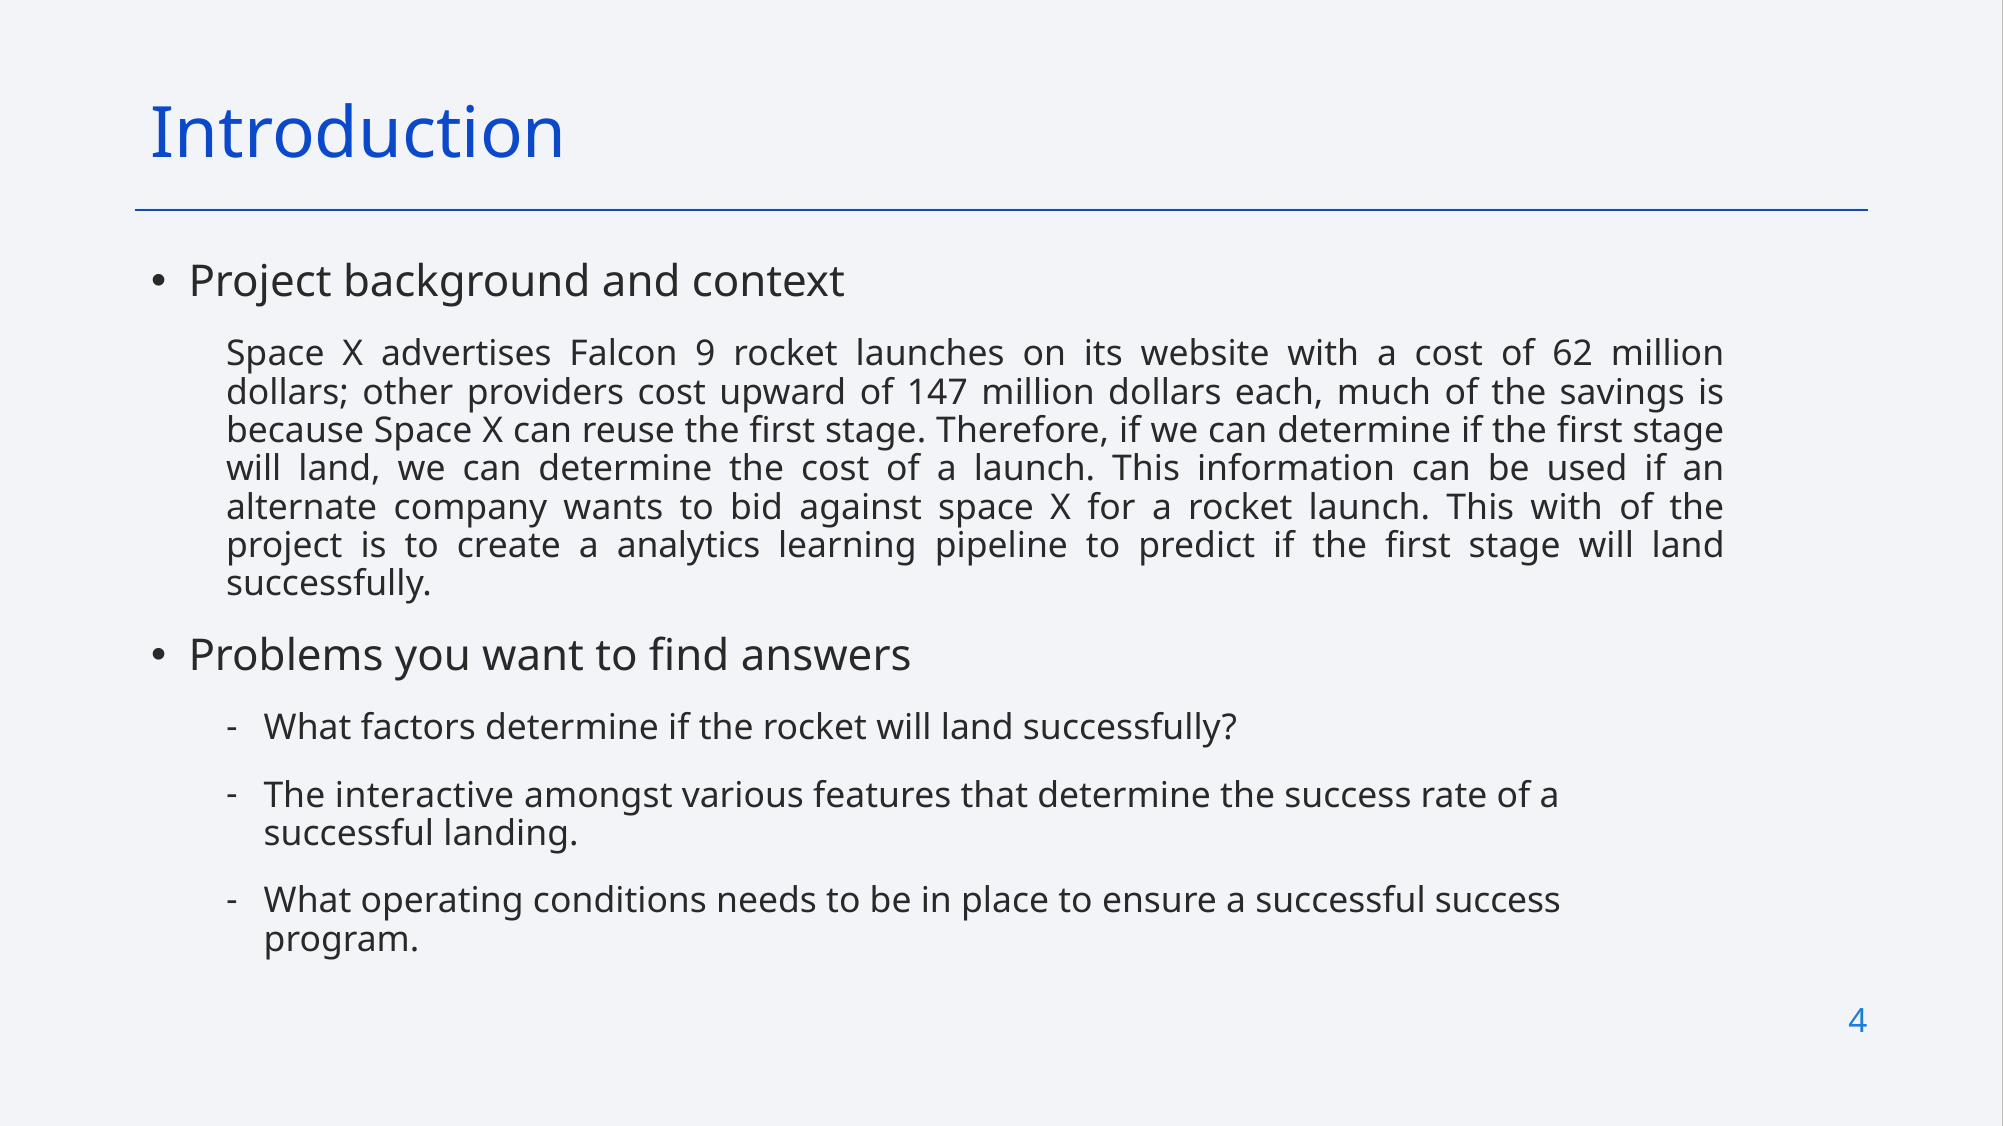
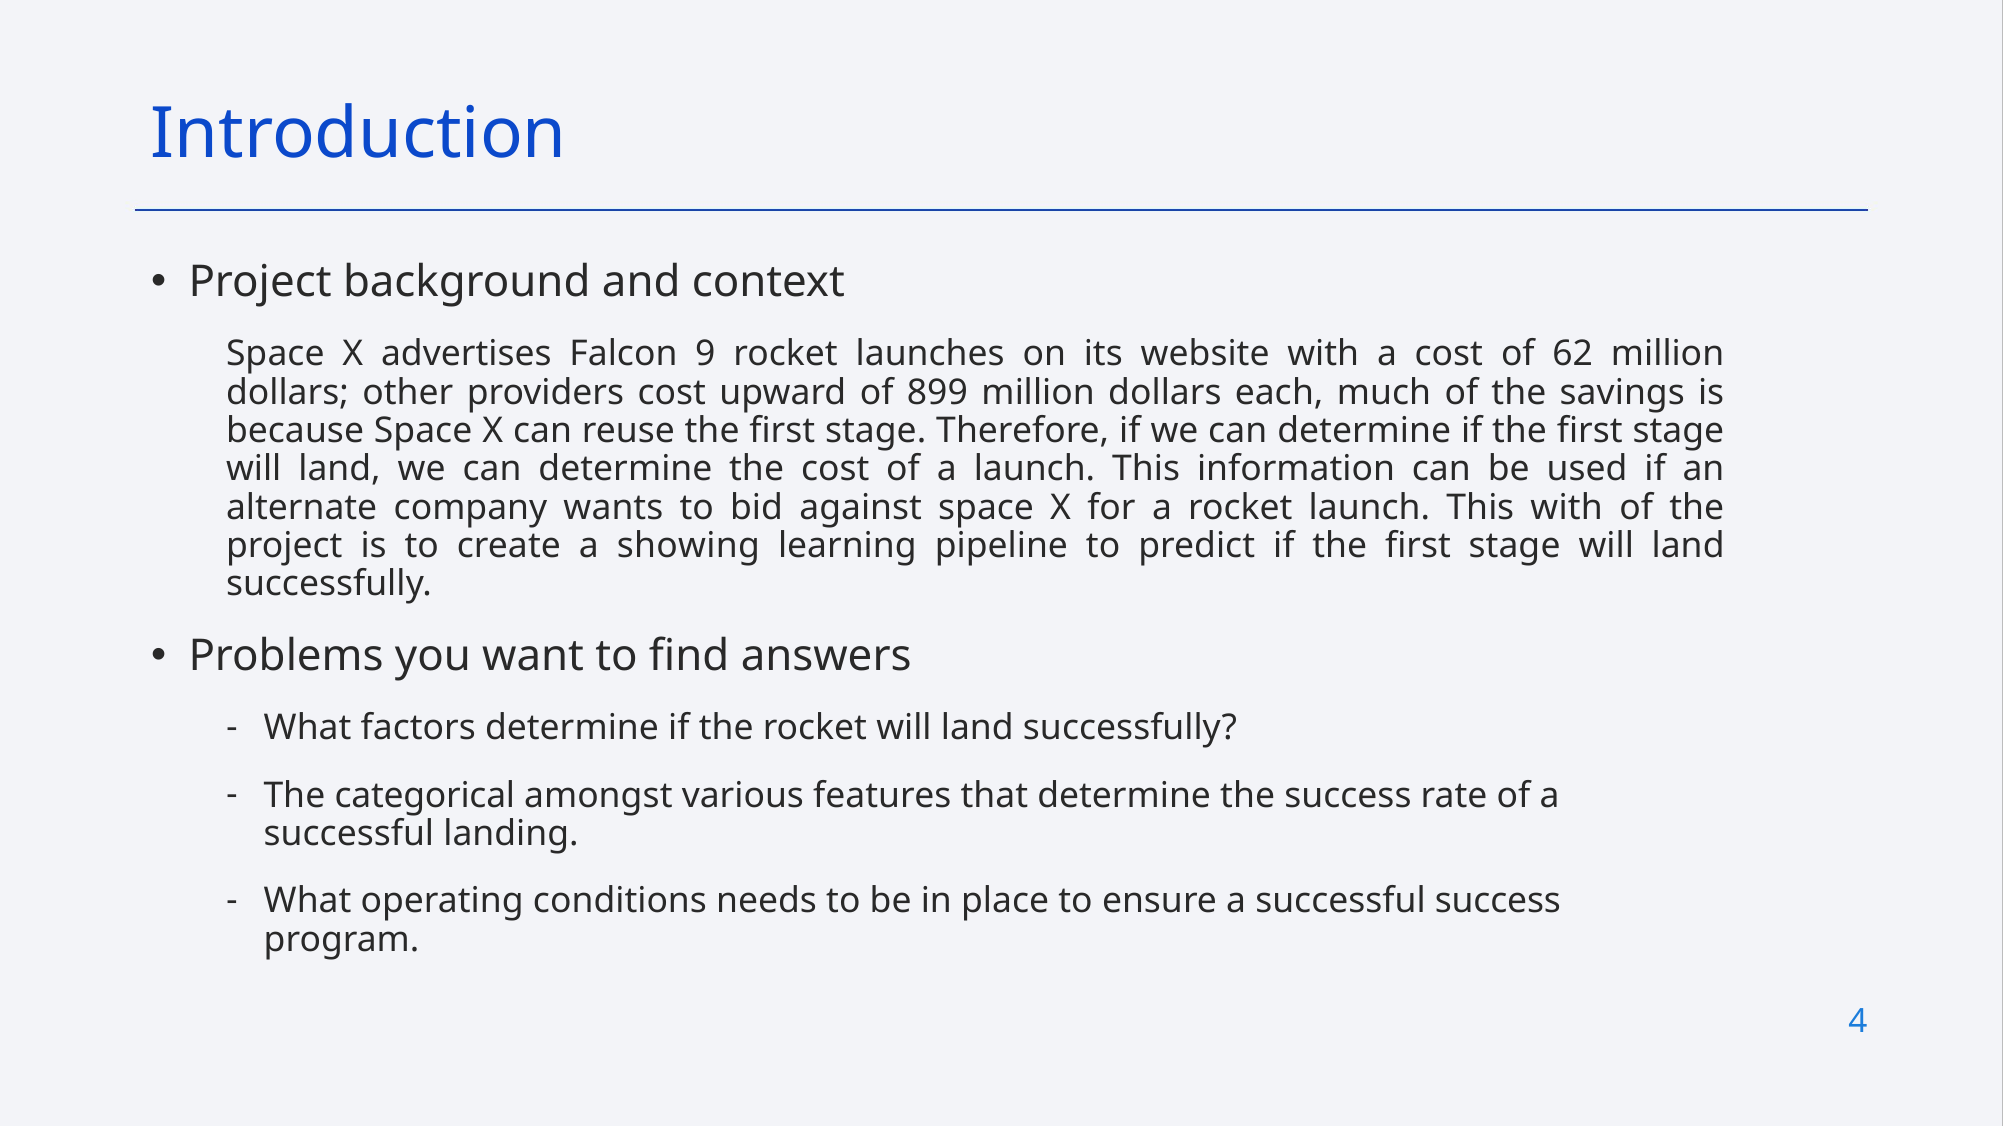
147: 147 -> 899 (937, 393)
analytics: analytics -> showing (688, 546)
interactive: interactive -> categorical (425, 796)
